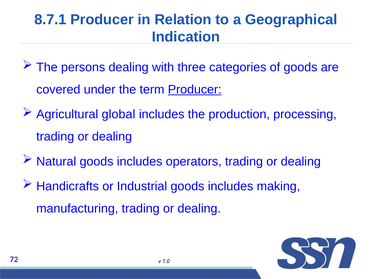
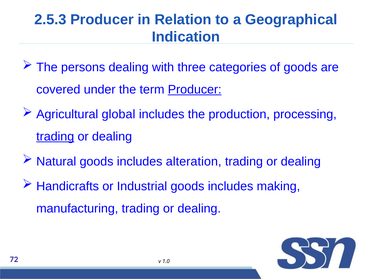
8.7.1: 8.7.1 -> 2.5.3 (50, 20)
trading underline: none -> present (55, 137)
operators: operators -> alteration (194, 161)
